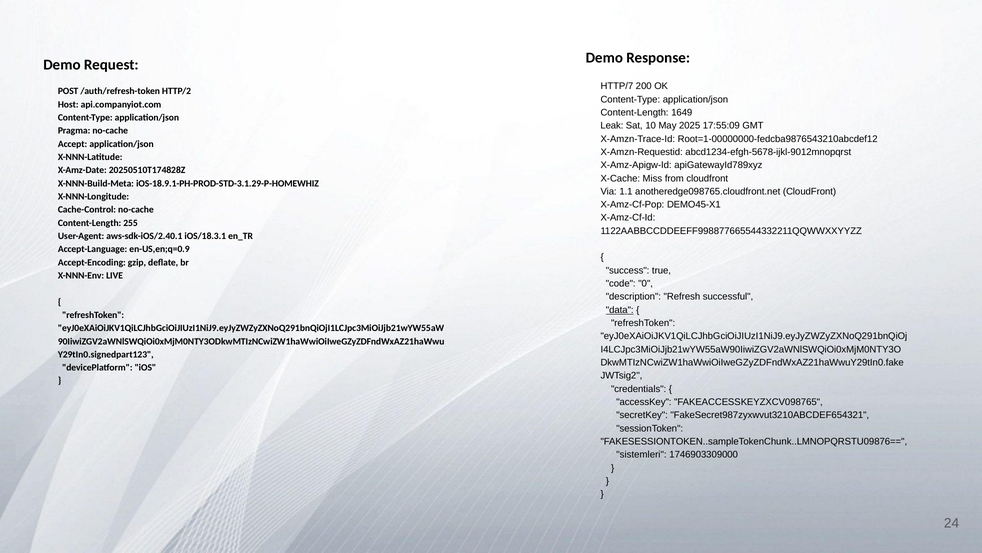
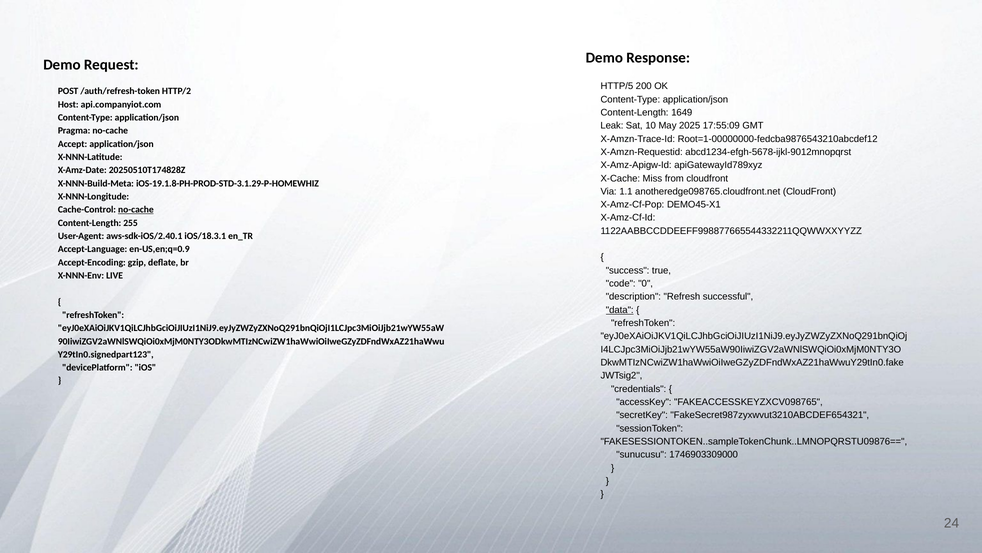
HTTP/7: HTTP/7 -> HTTP/5 (617, 86)
iOS-18.9.1-PH-PROD-STD-3.1.29-P-HOMEWHIZ: iOS-18.9.1-PH-PROD-STD-3.1.29-P-HOMEWHIZ -> iOS-19.1.8-PH-PROD-STD-3.1.29-P-HOMEWHIZ (228, 183)
no-cache underline: none -> present (136, 210)
sistemleri: sistemleri -> sunucusu (641, 454)
